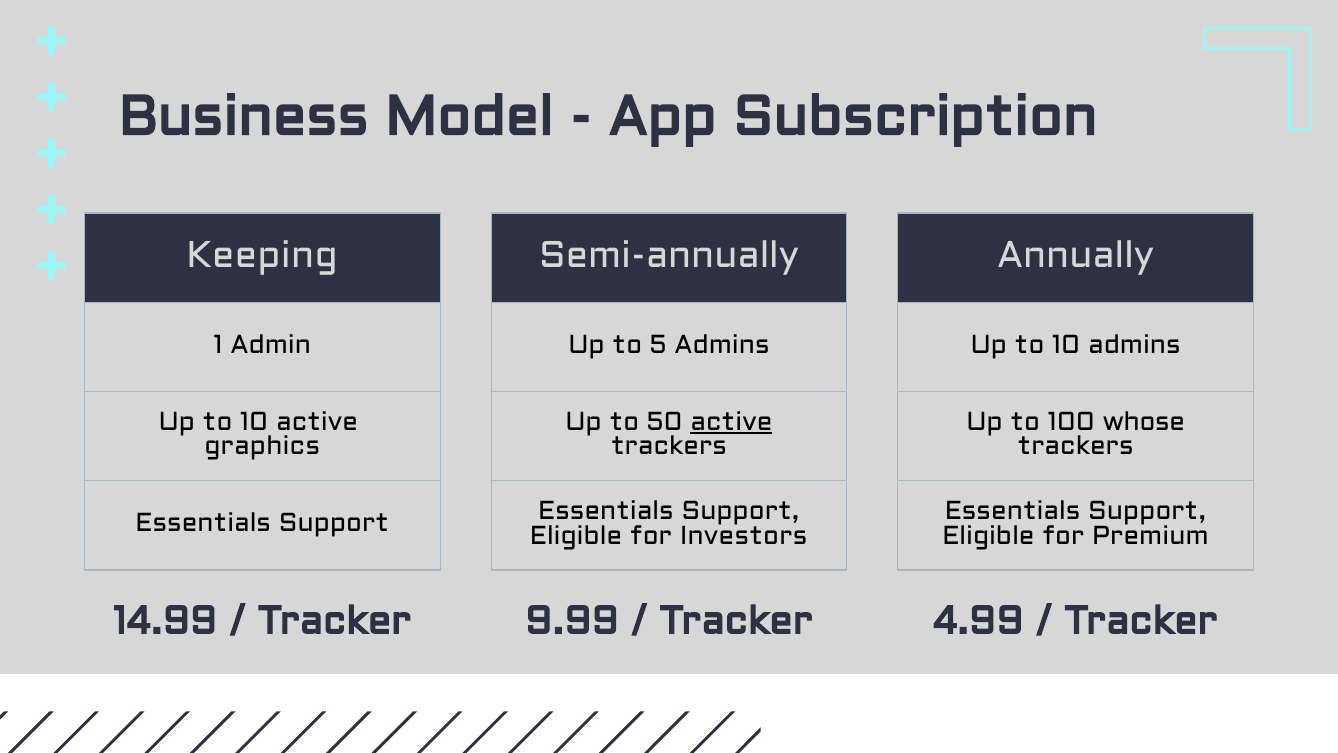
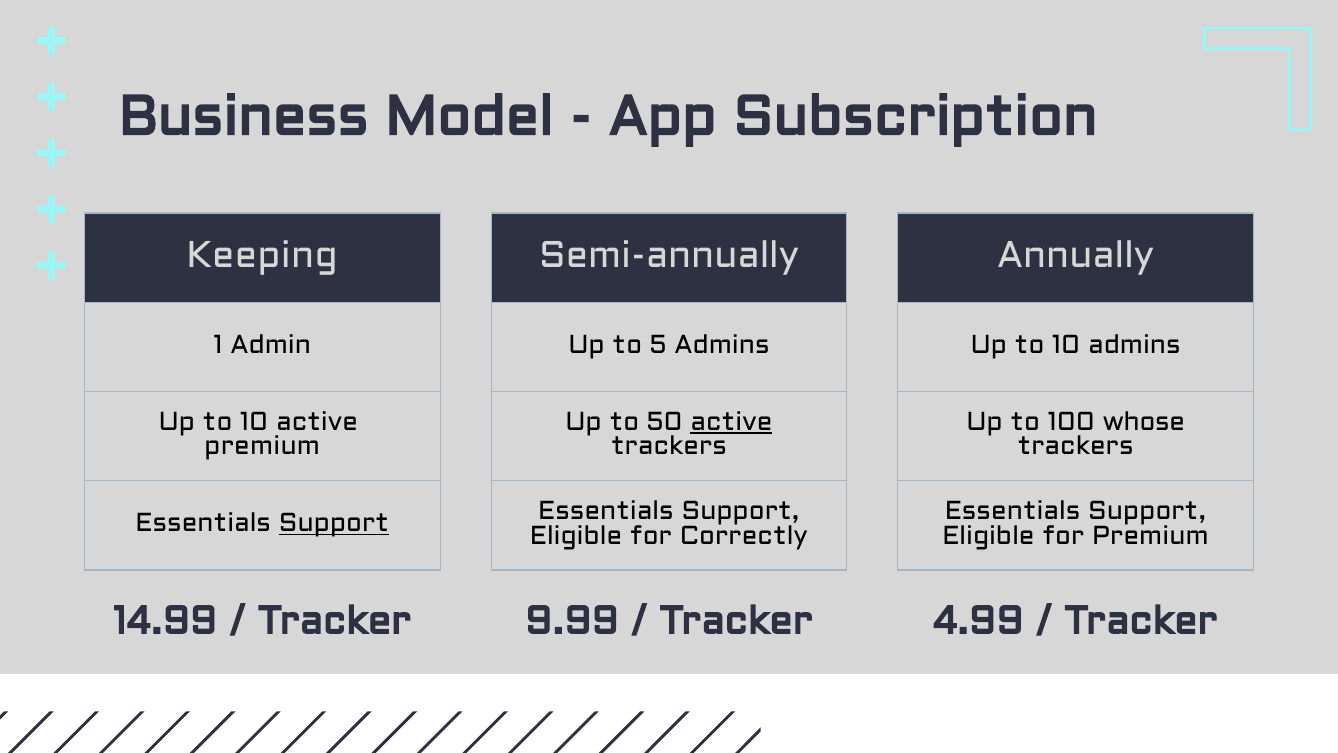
graphics: graphics -> premium (262, 446)
Support underline: none -> present (334, 523)
Investors: Investors -> Correctly (744, 535)
